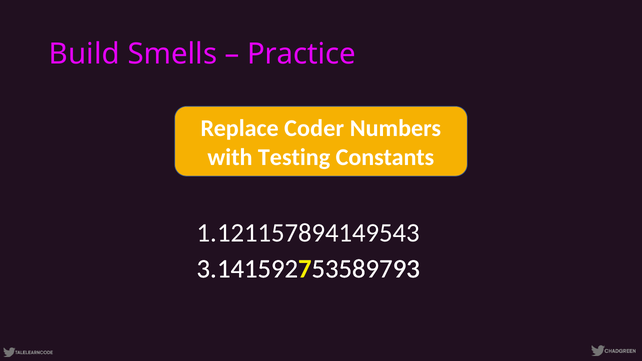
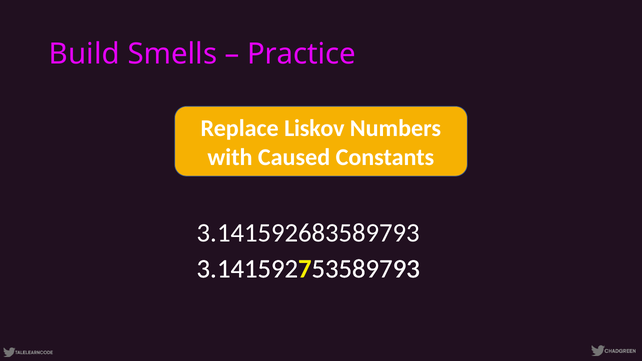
Coder: Coder -> Liskov (314, 128)
Testing: Testing -> Caused (294, 157)
1.121157894149543: 1.121157894149543 -> 3.141592683589793 (308, 233)
